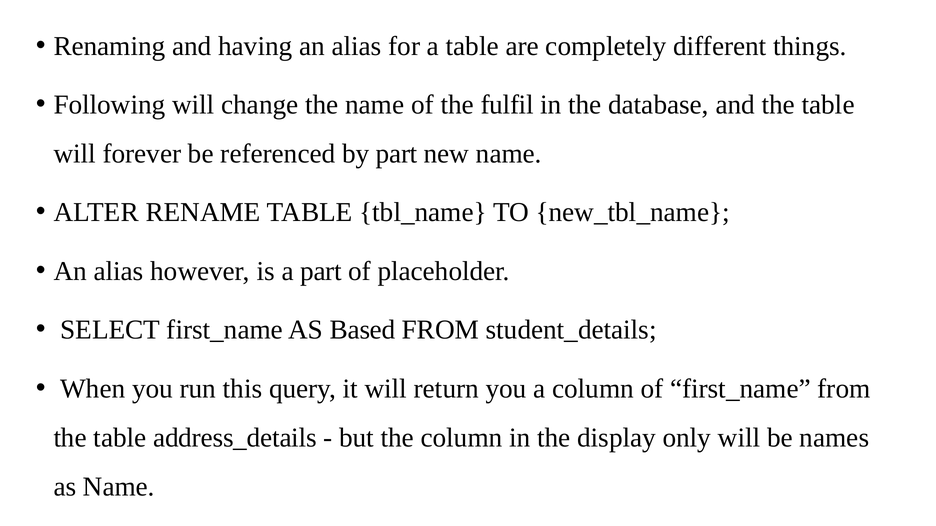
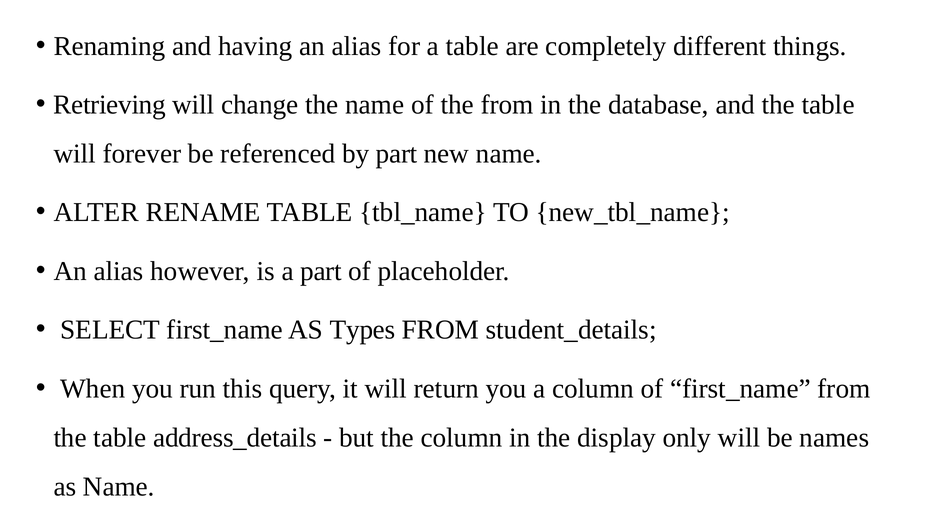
Following: Following -> Retrieving (110, 105)
the fulfil: fulfil -> from (507, 105)
Based: Based -> Types (363, 330)
